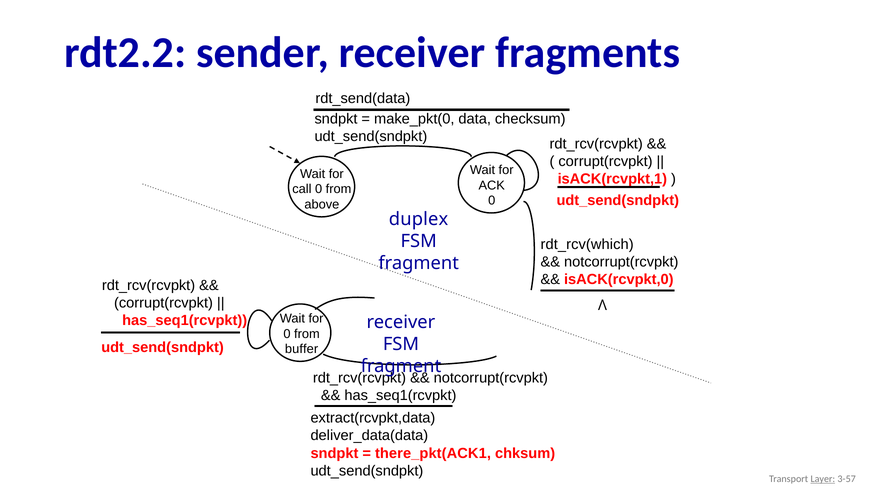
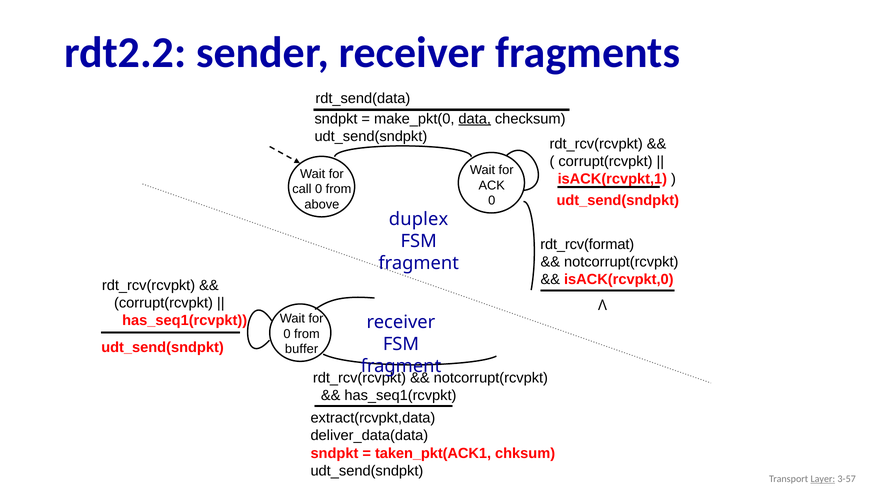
data underline: none -> present (475, 119)
rdt_rcv(which: rdt_rcv(which -> rdt_rcv(format (587, 244)
there_pkt(ACK1: there_pkt(ACK1 -> taken_pkt(ACK1 (433, 453)
